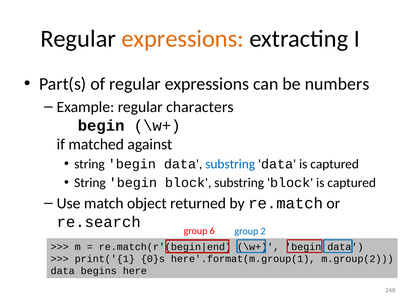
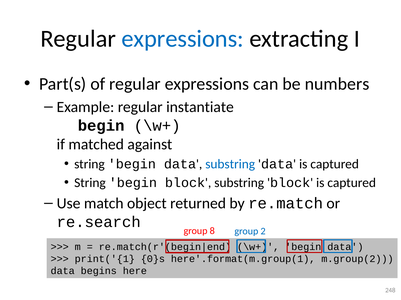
expressions colour: orange -> blue (183, 39)
characters: characters -> instantiate (200, 107)
6: 6 -> 8 (212, 231)
